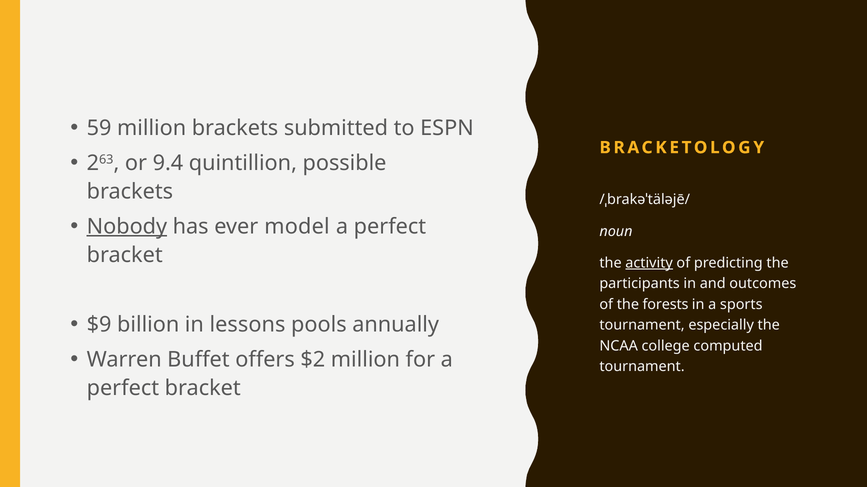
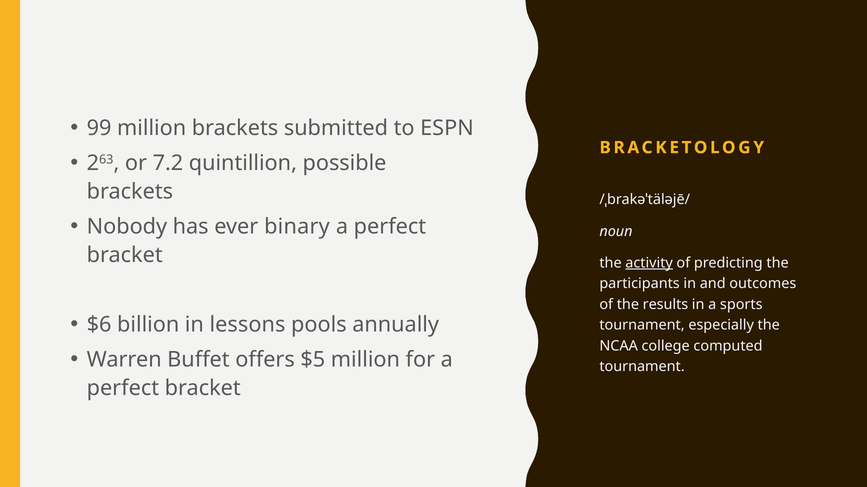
59: 59 -> 99 (99, 128)
9.4: 9.4 -> 7.2 (168, 163)
Nobody underline: present -> none (127, 227)
model: model -> binary (297, 227)
forests: forests -> results (665, 305)
$9: $9 -> $6 (99, 325)
$2: $2 -> $5 (313, 360)
